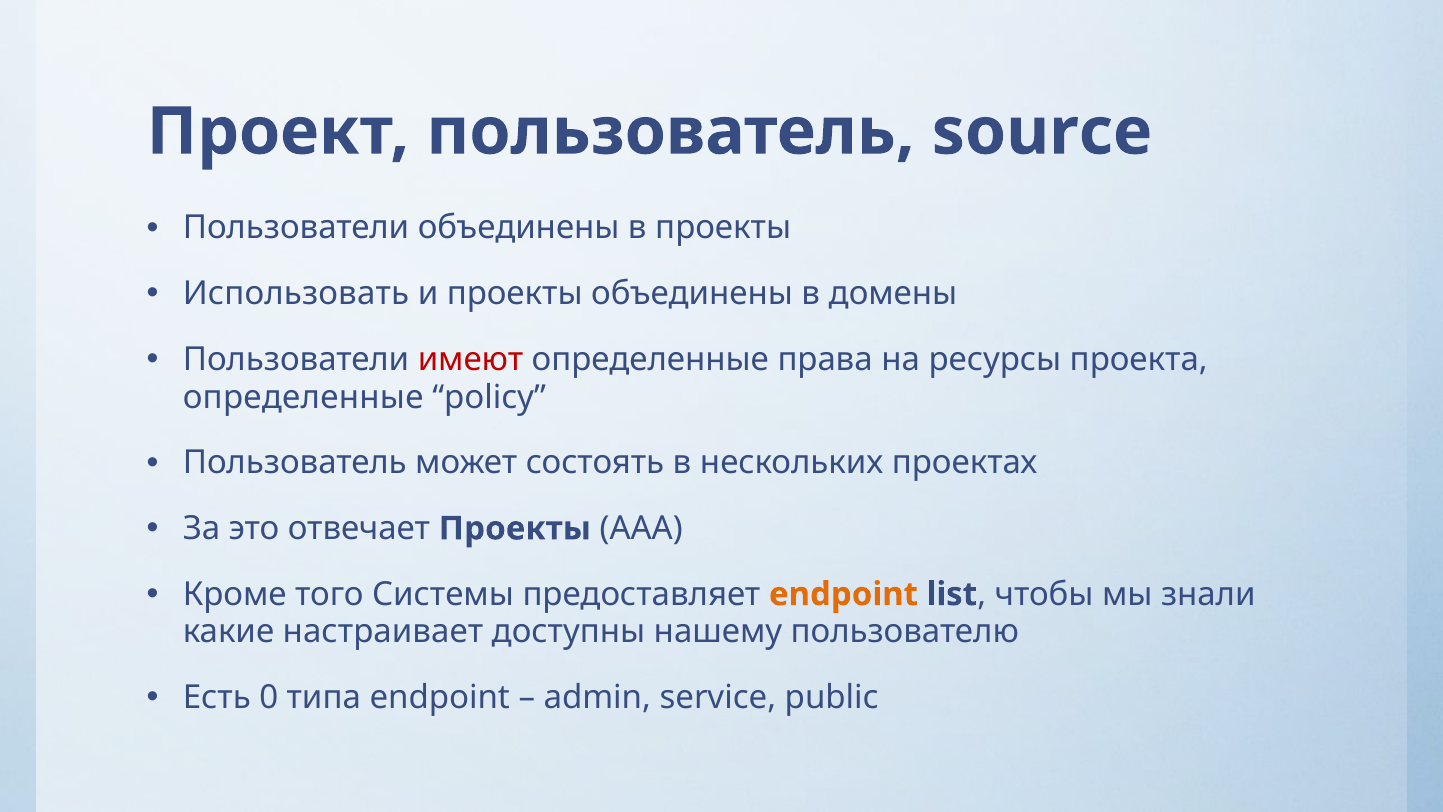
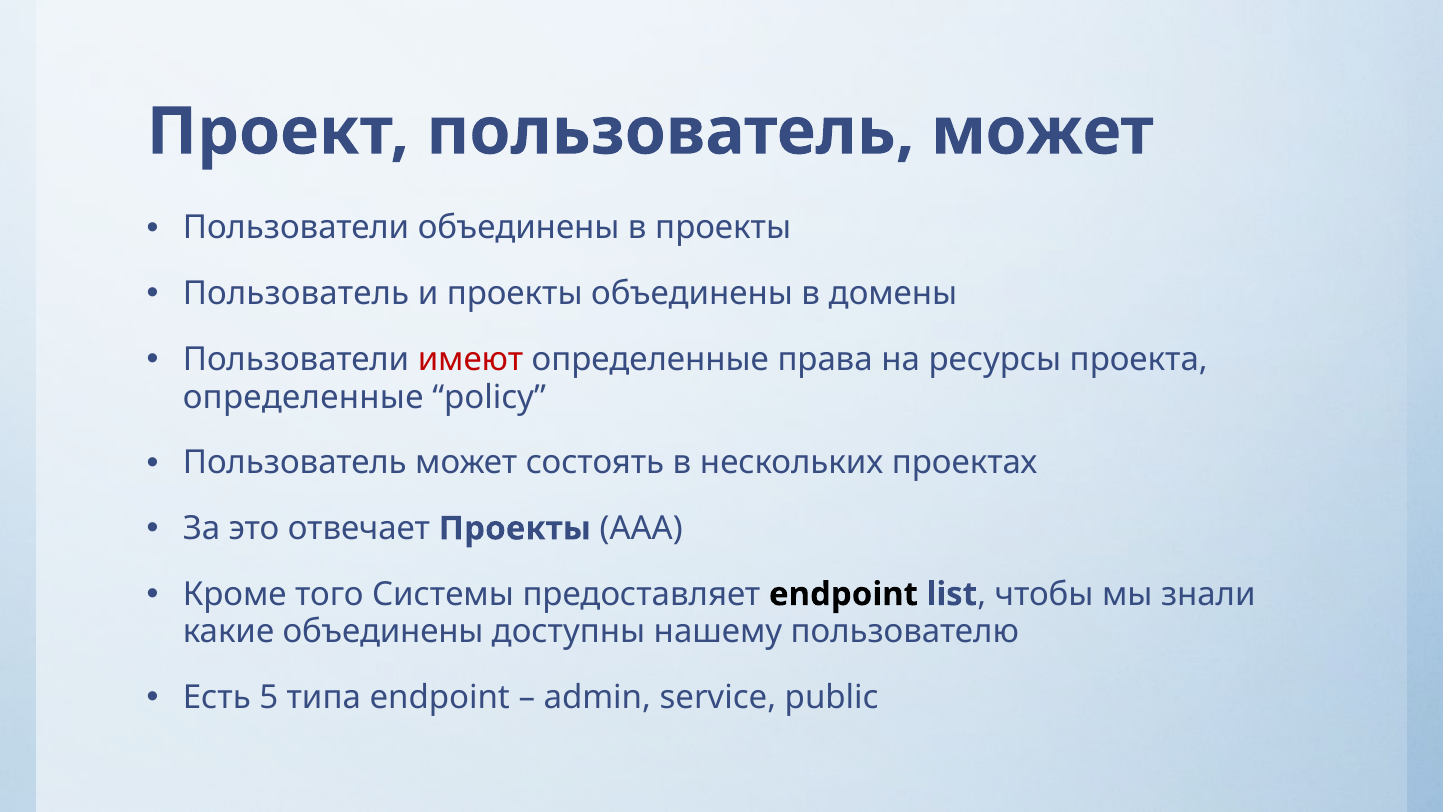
Проект пользователь source: source -> может (1042, 132)
Использовать: Использовать -> Пользователь (296, 294)
endpoint colour: orange -> black (843, 594)
какие настраивает: настраивает -> объединены (383, 632)
0: 0 -> 5 (269, 698)
